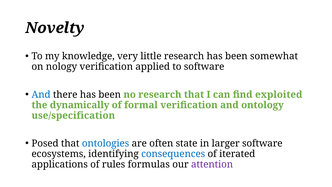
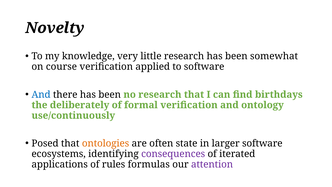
nology: nology -> course (61, 67)
exploited: exploited -> birthdays (279, 94)
dynamically: dynamically -> deliberately (80, 105)
use/specification: use/specification -> use/continuously (73, 115)
ontologies colour: blue -> orange (106, 143)
consequences colour: blue -> purple (173, 154)
